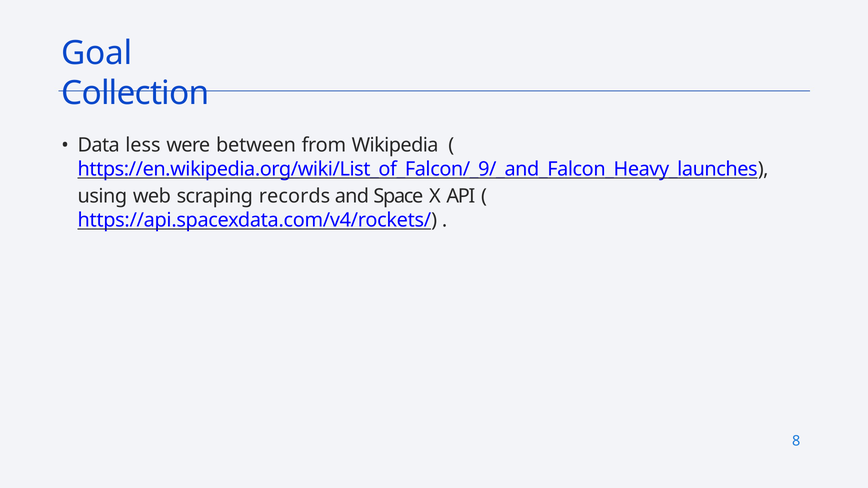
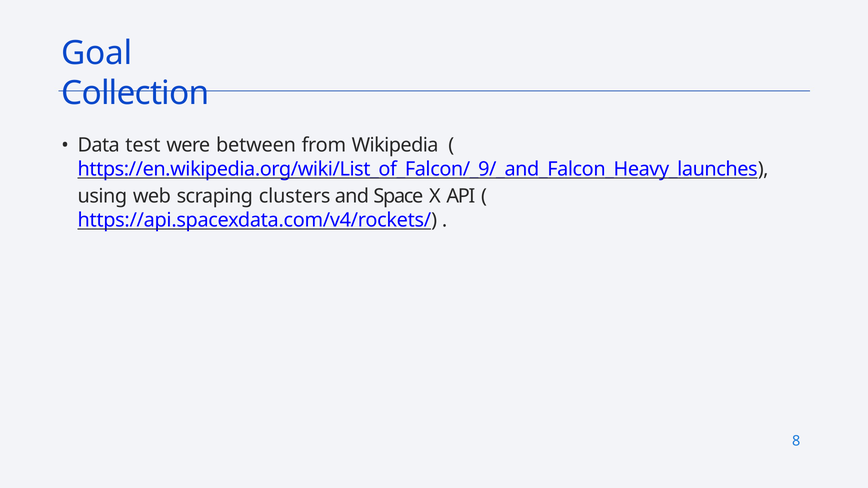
less: less -> test (143, 145)
records: records -> clusters (295, 196)
